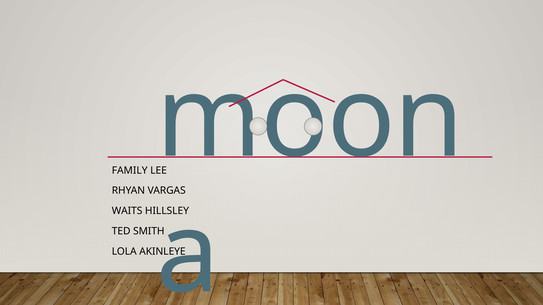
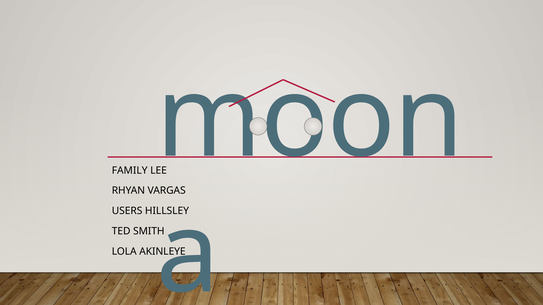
WAITS: WAITS -> USERS (127, 211)
